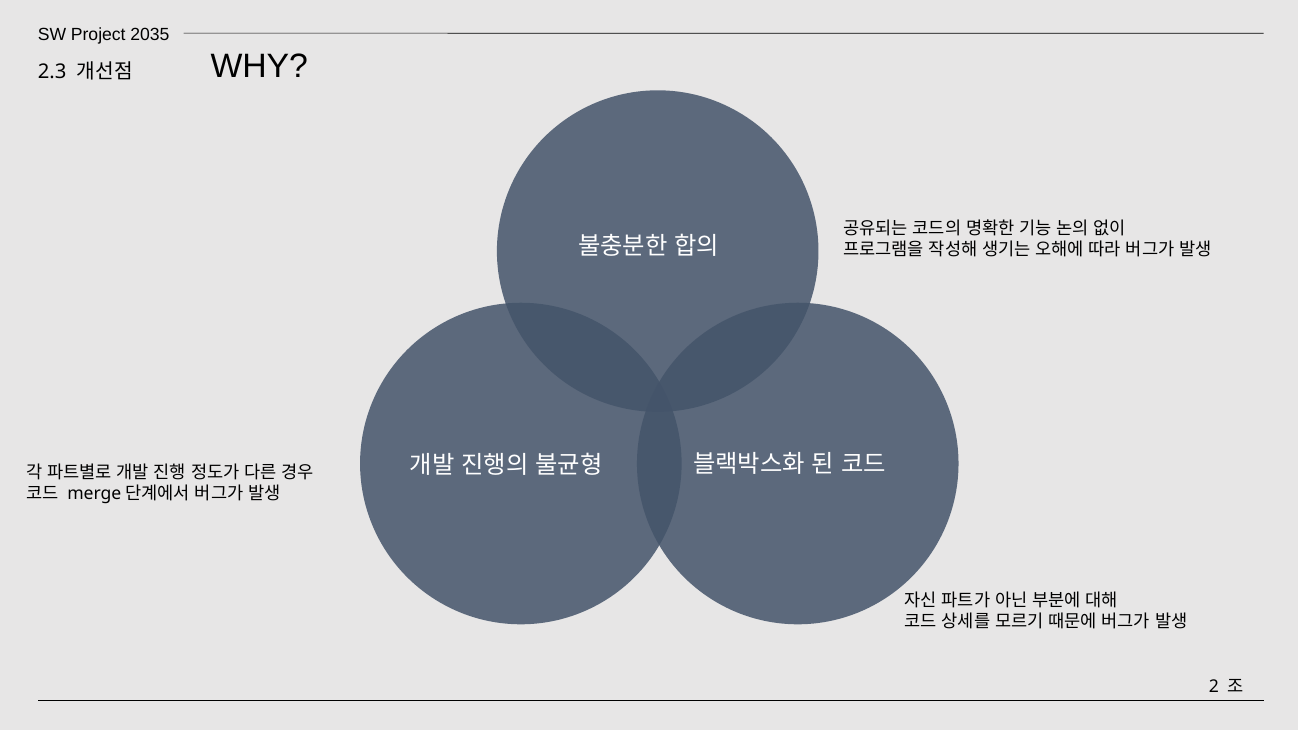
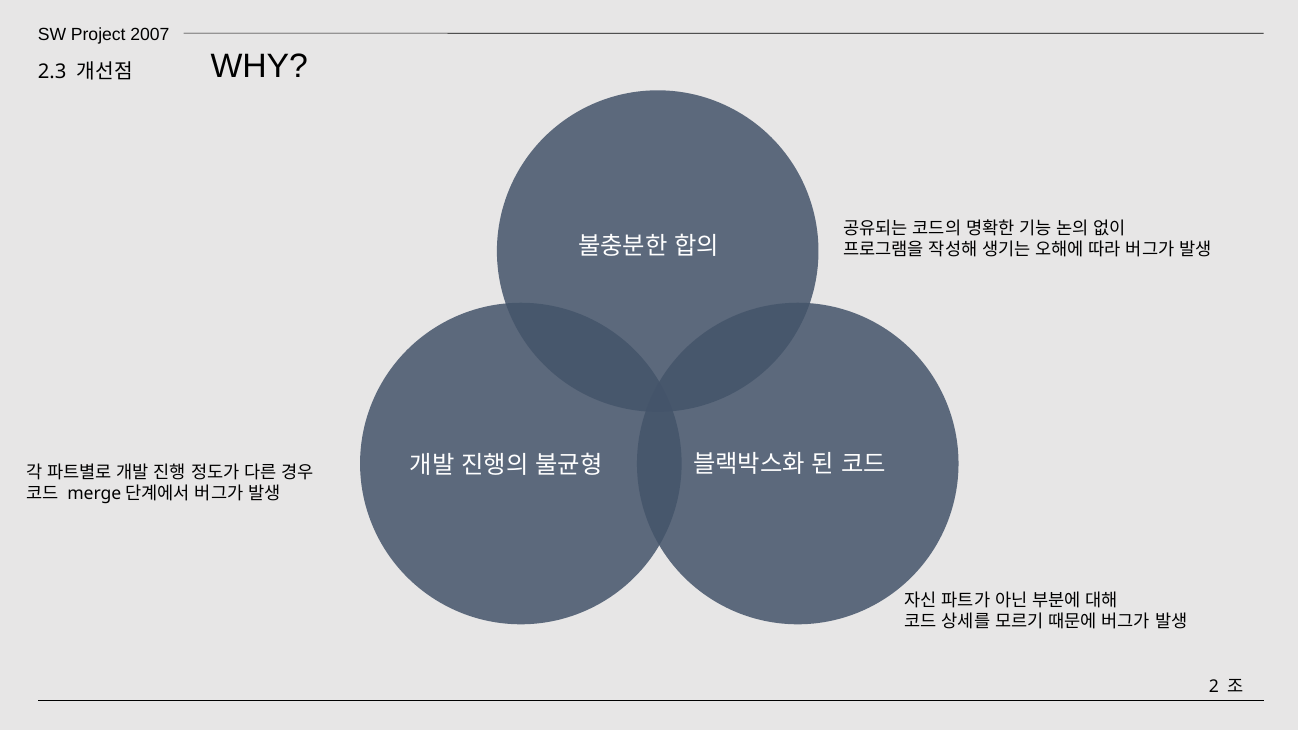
2035: 2035 -> 2007 (150, 34)
